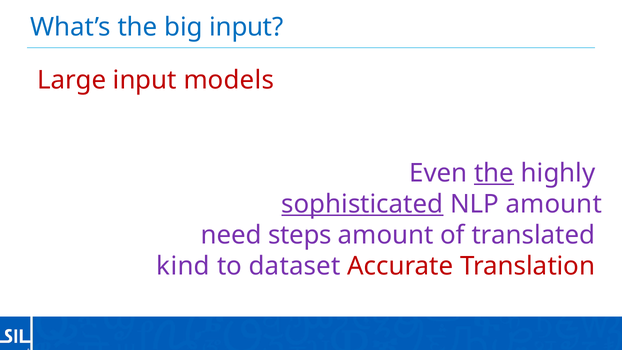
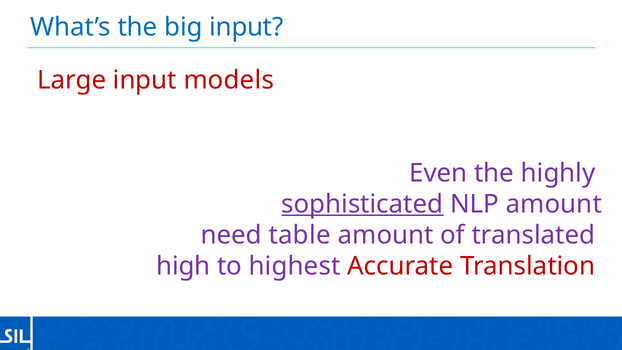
the underline: present -> none (494, 173)
steps: steps -> table (300, 235)
kind: kind -> high (183, 266)
dataset: dataset -> highest (295, 266)
